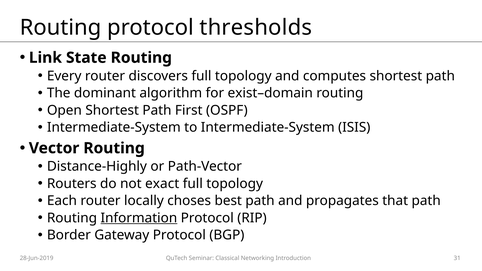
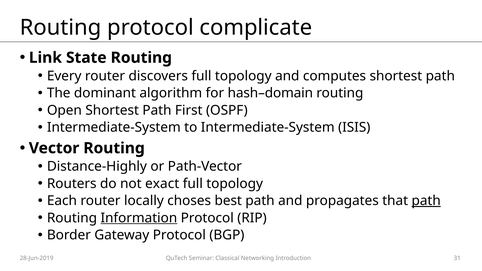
thresholds: thresholds -> complicate (256, 28)
exist–domain: exist–domain -> hash–domain (270, 93)
path underline: none -> present (426, 201)
